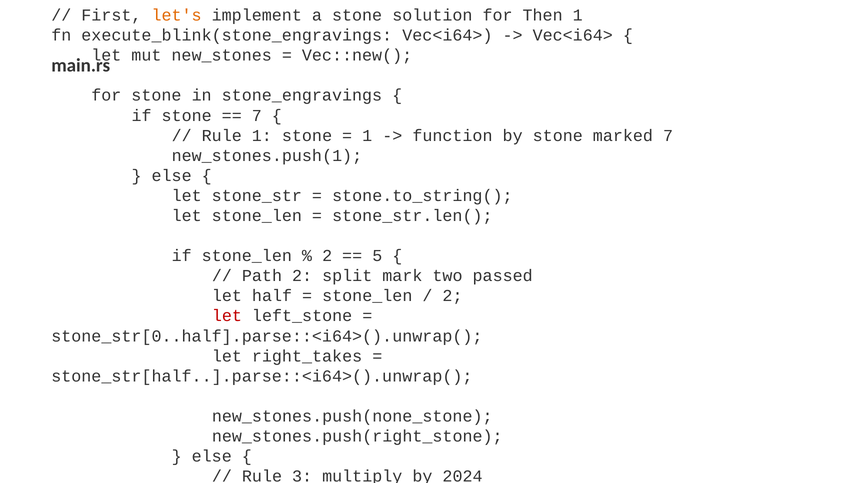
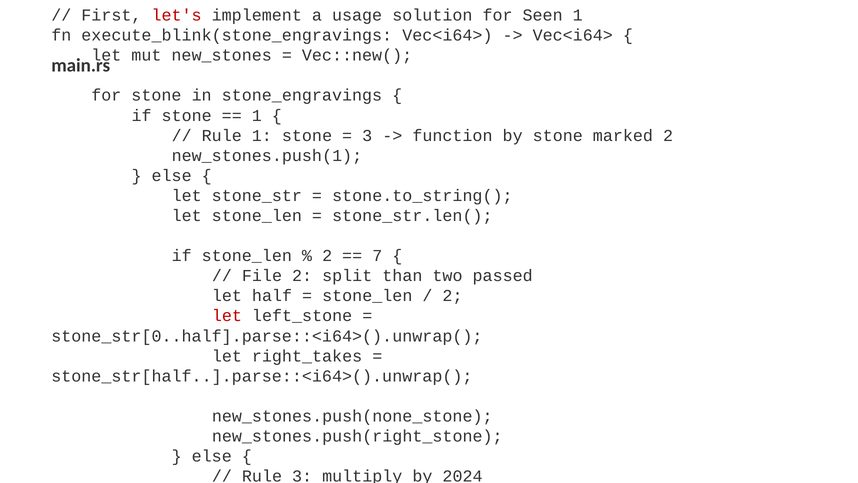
let's colour: orange -> red (177, 15)
a stone: stone -> usage (357, 15)
Then: Then -> Seen (543, 15)
7: 7 -> 1 (257, 115)
1: 1 -> 3 (367, 135)
marked 7: 7 -> 2 (668, 135)
5: 5 -> 7 (377, 256)
Path: Path -> File (262, 276)
mark: mark -> than (402, 276)
